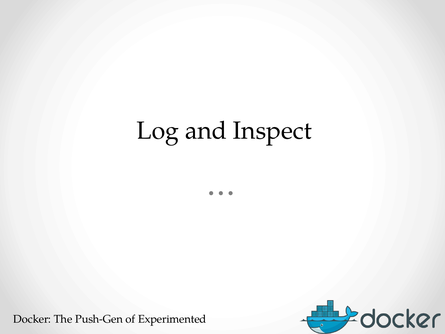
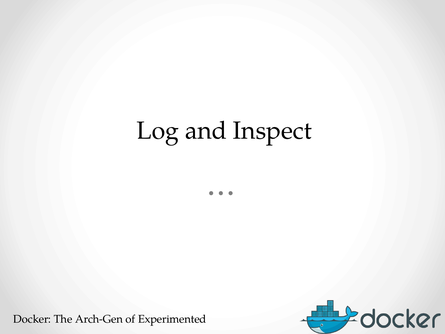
Push-Gen: Push-Gen -> Arch-Gen (99, 319)
